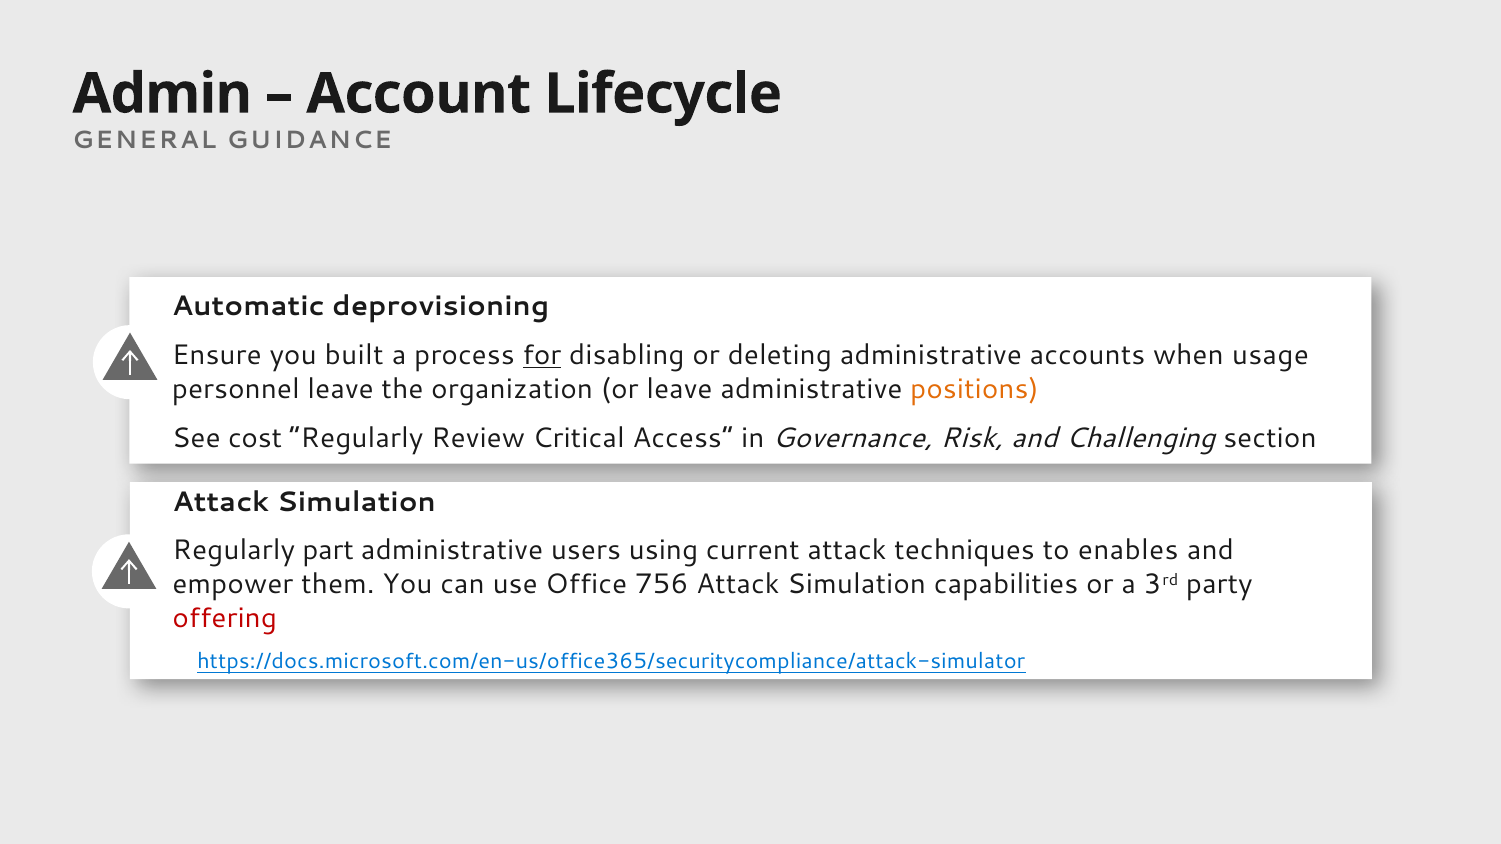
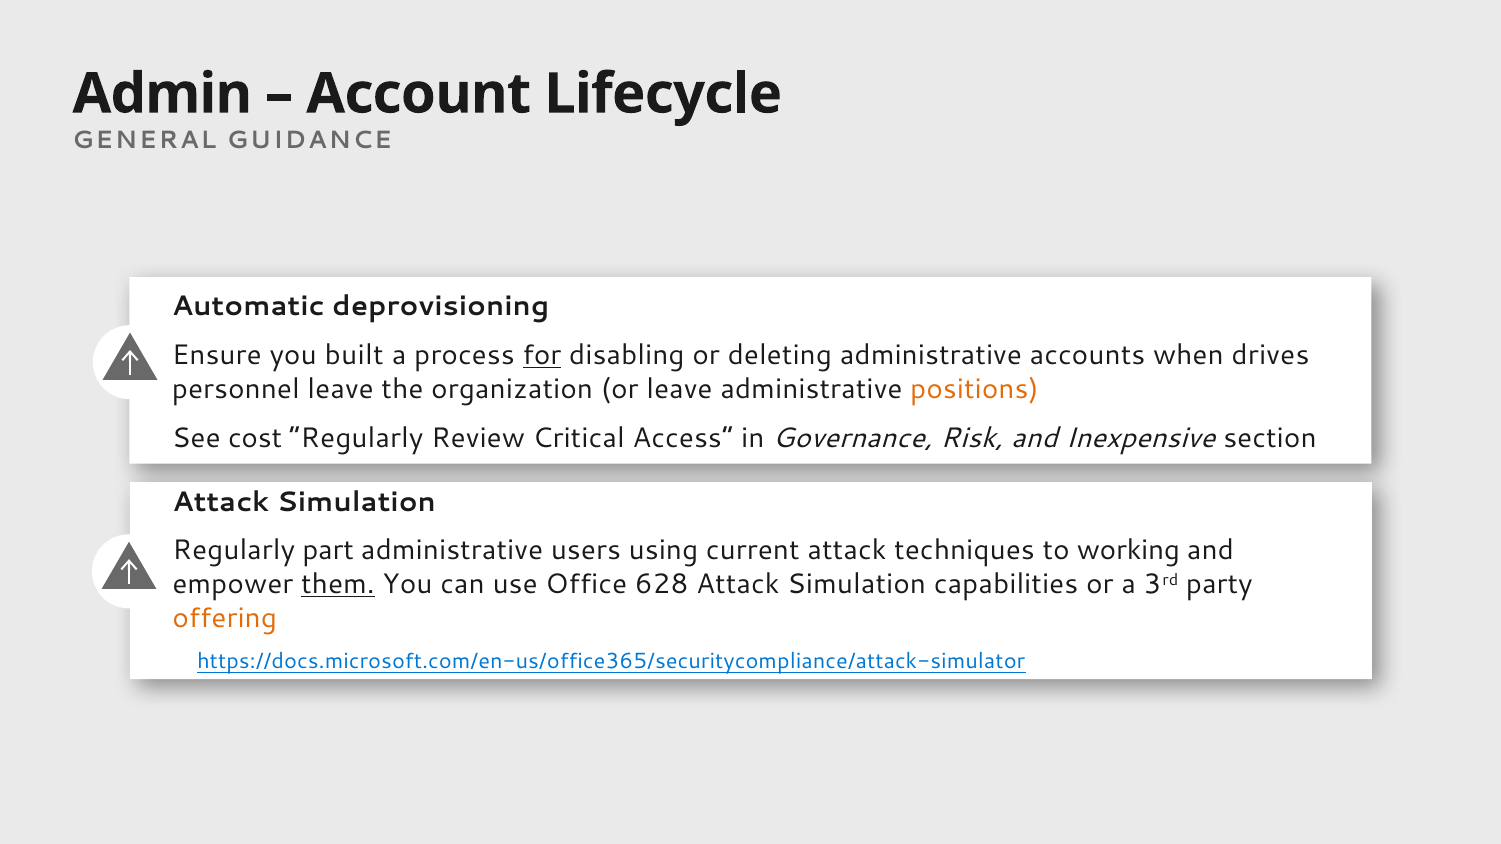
usage: usage -> drives (1270, 356)
Challenging: Challenging -> Inexpensive (1140, 438)
enables: enables -> working (1128, 551)
them underline: none -> present (338, 585)
756: 756 -> 628 (662, 585)
offering colour: red -> orange (225, 618)
